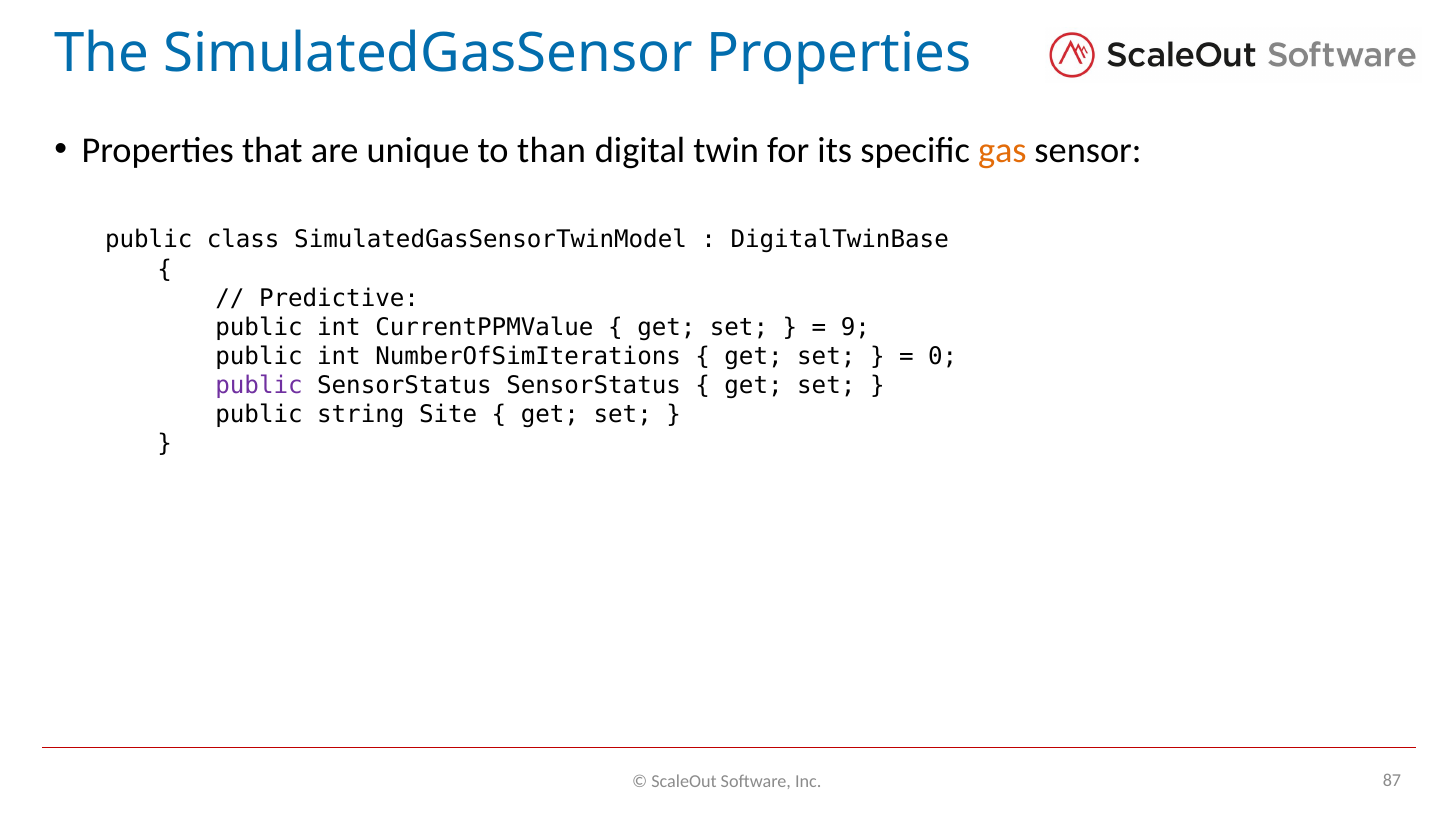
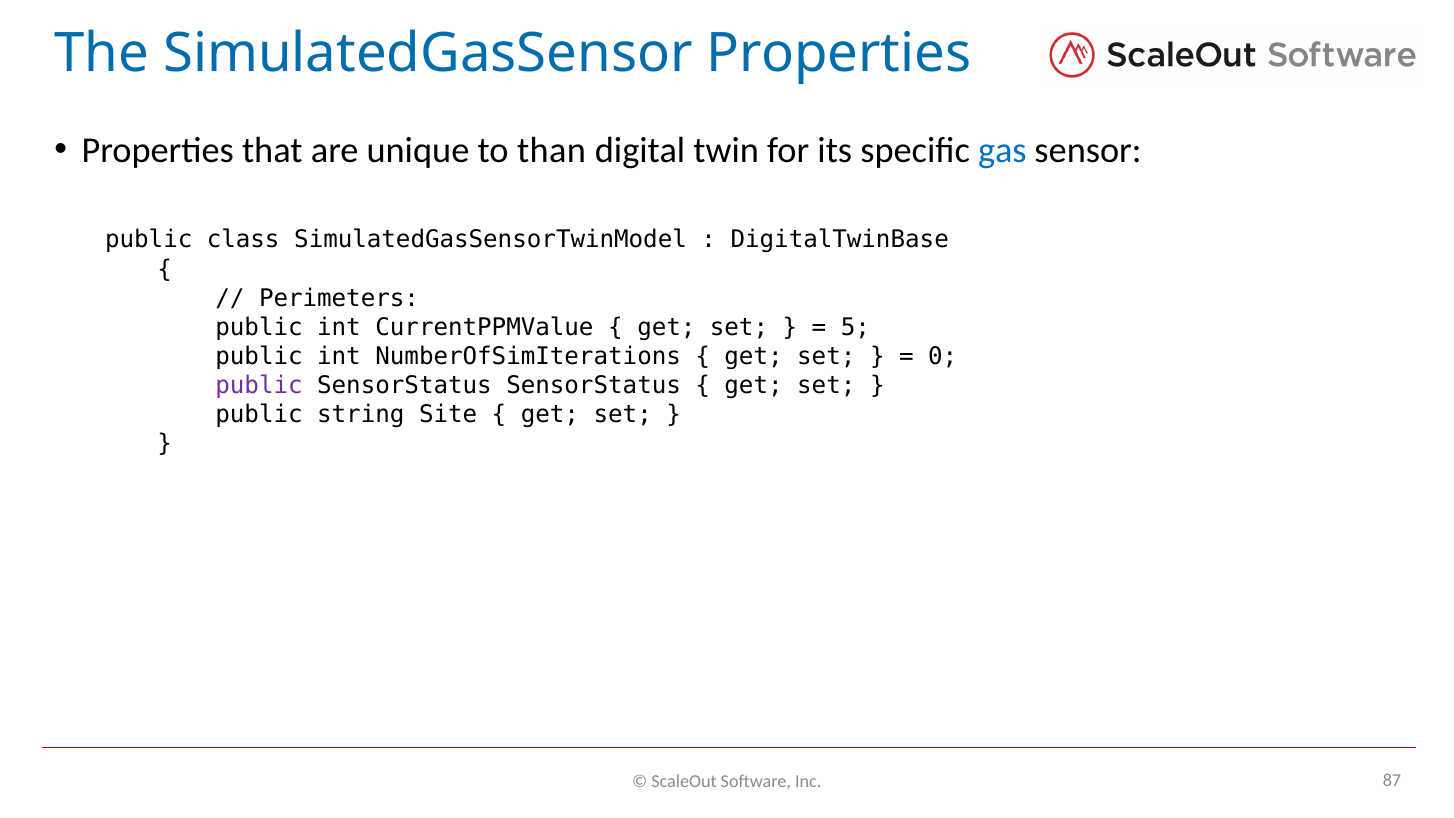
gas colour: orange -> blue (1002, 150)
Predictive: Predictive -> Perimeters (339, 299)
9: 9 -> 5 (855, 328)
